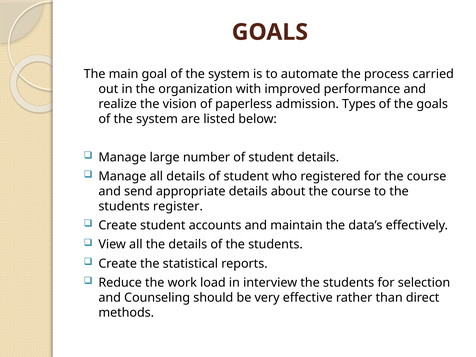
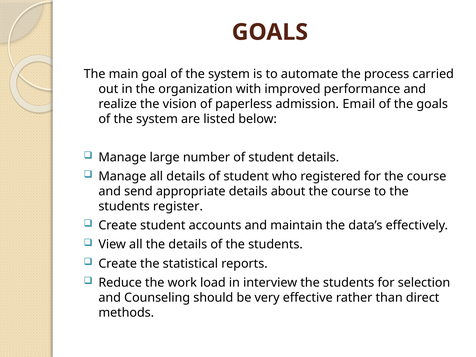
Types: Types -> Email (359, 104)
